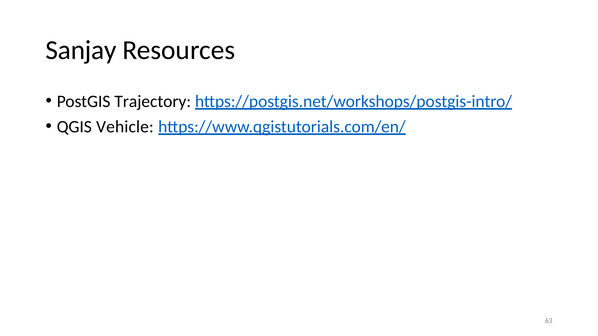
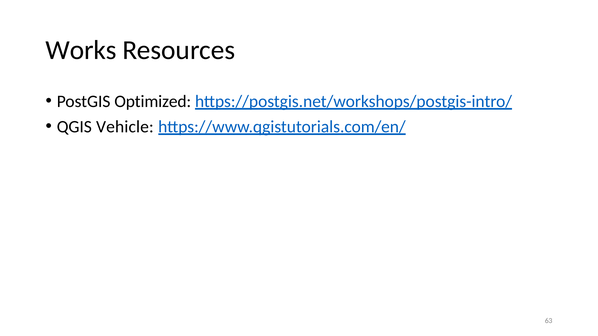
Sanjay: Sanjay -> Works (81, 50)
Trajectory: Trajectory -> Optimized (153, 101)
